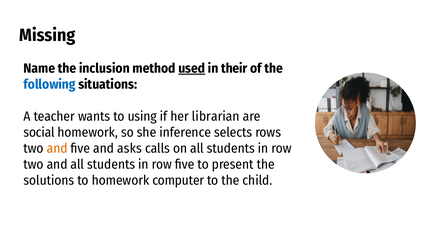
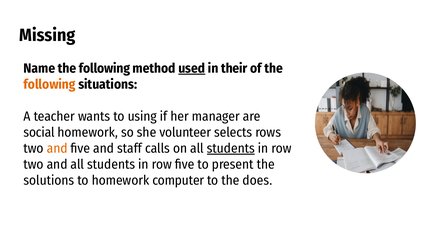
Name the inclusion: inclusion -> following (105, 69)
following colour: blue -> orange (50, 85)
librarian: librarian -> manager (216, 117)
inference: inference -> volunteer (185, 133)
asks: asks -> staff (130, 149)
students underline: none -> present (231, 149)
child: child -> does (257, 181)
